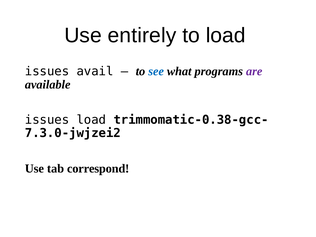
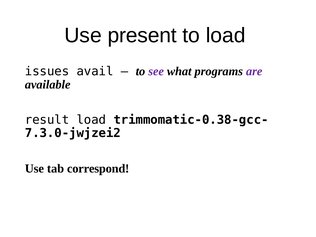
entirely: entirely -> present (142, 35)
see colour: blue -> purple (156, 71)
issues: issues -> result (47, 120)
